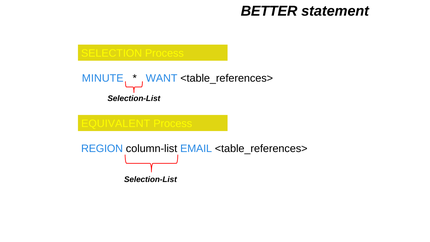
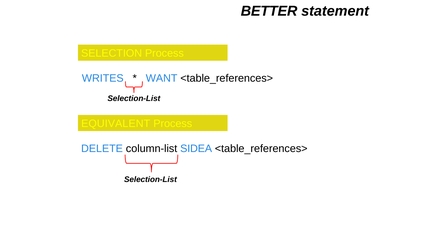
MINUTE: MINUTE -> WRITES (103, 78)
REGION: REGION -> DELETE (102, 149)
EMAIL: EMAIL -> SIDEA (196, 149)
